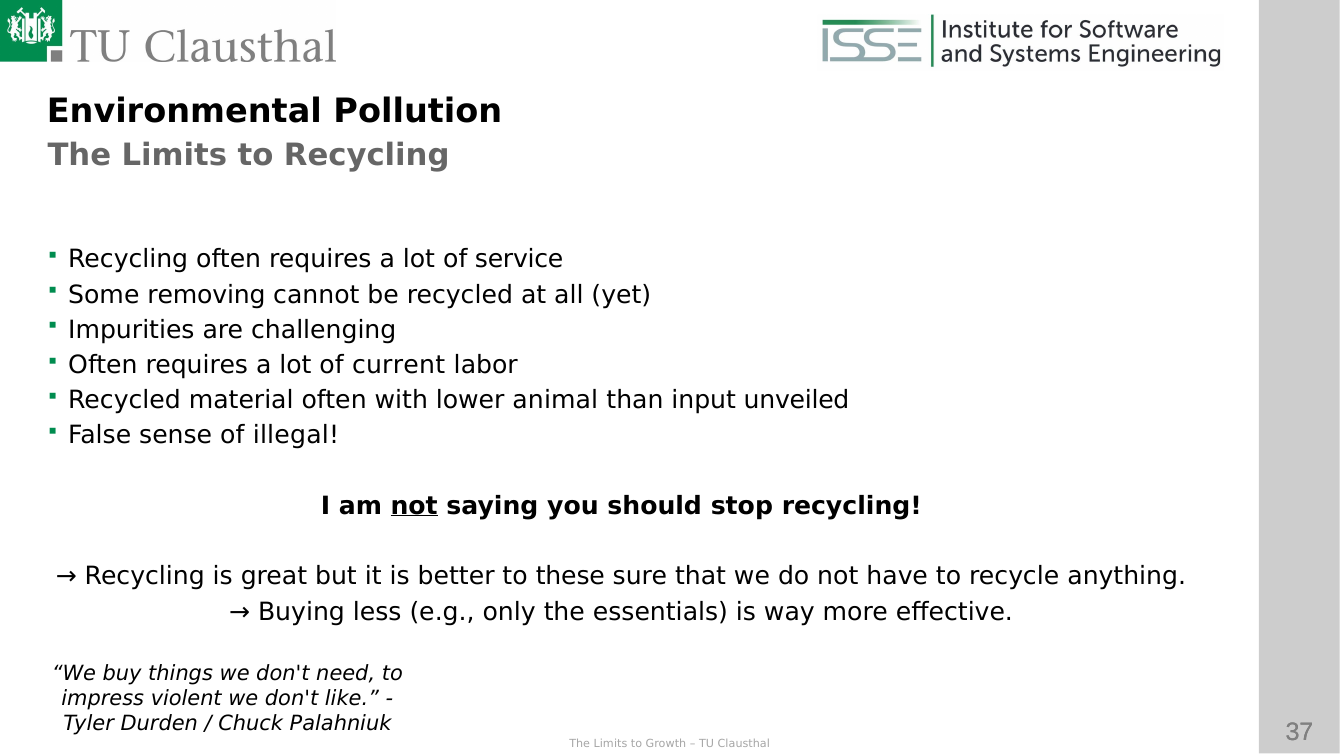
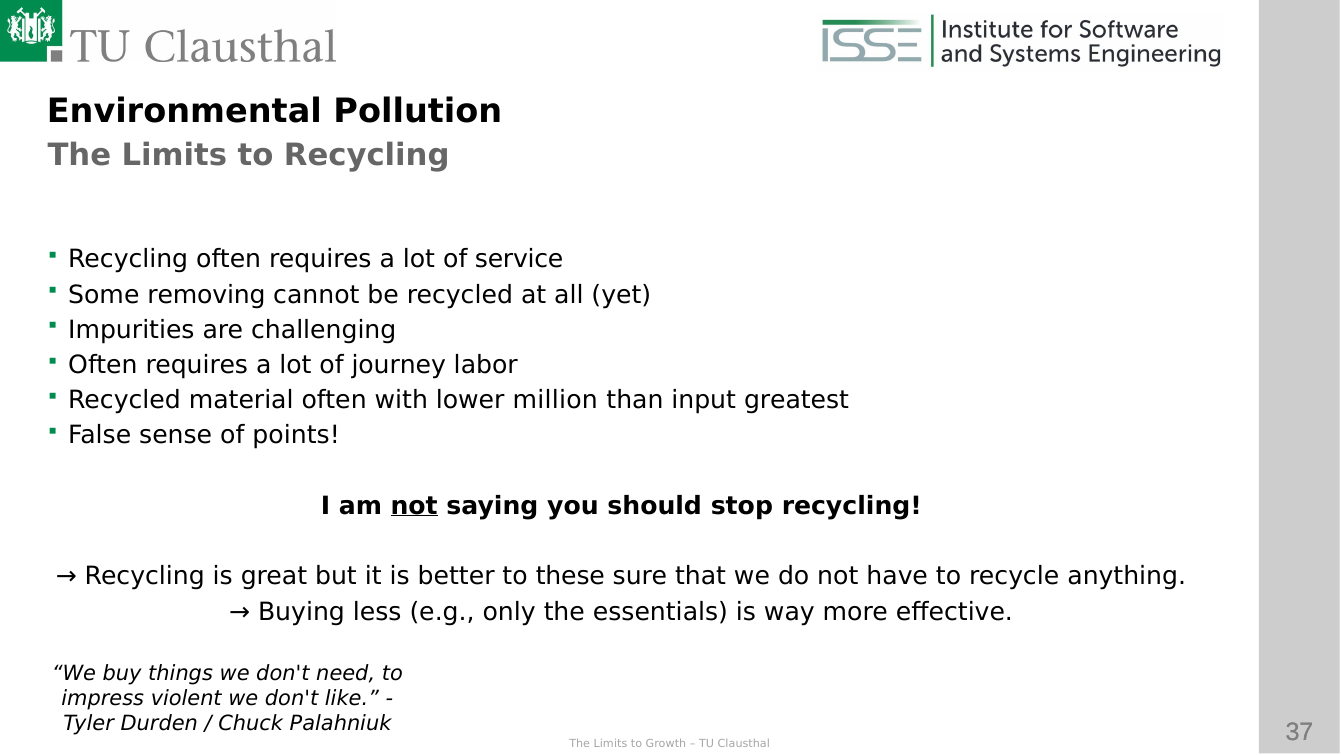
current: current -> journey (399, 365)
animal: animal -> million (555, 400)
unveiled: unveiled -> greatest (796, 400)
illegal: illegal -> points (296, 435)
